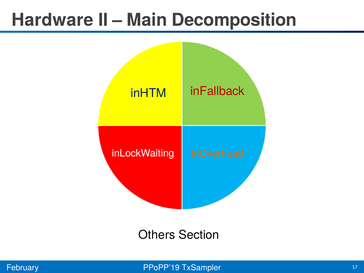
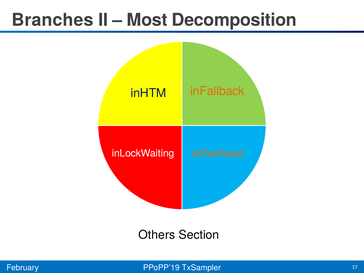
Hardware: Hardware -> Branches (53, 20)
Main: Main -> Most (147, 20)
inFallback colour: red -> orange (217, 91)
